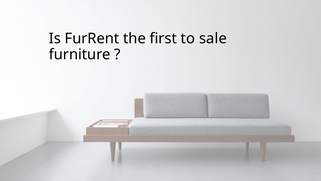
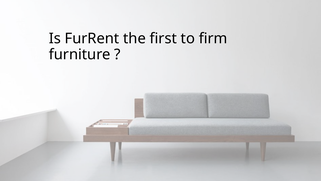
sale: sale -> firm (213, 38)
